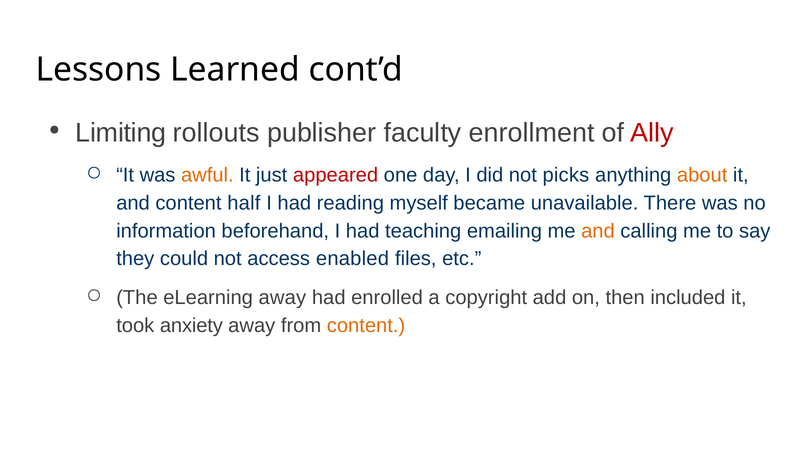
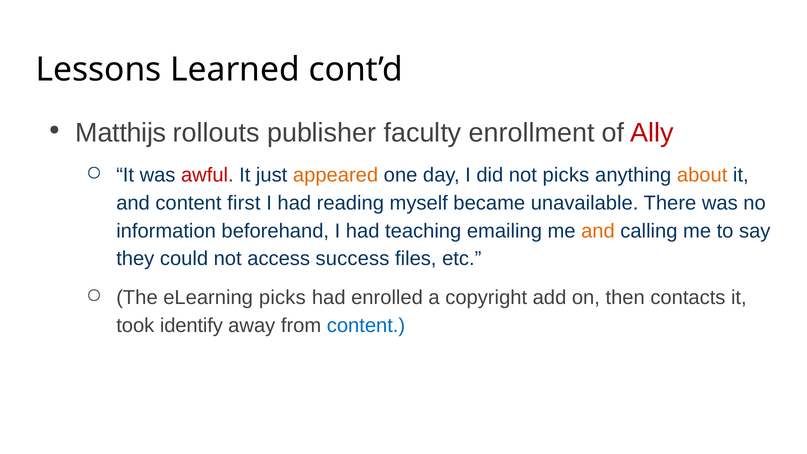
Limiting: Limiting -> Matthijs (121, 133)
awful colour: orange -> red (207, 175)
appeared colour: red -> orange (336, 175)
half: half -> first (244, 203)
enabled: enabled -> success (353, 259)
eLearning away: away -> picks (282, 298)
included: included -> contacts (688, 298)
anxiety: anxiety -> identify (191, 326)
content colour: orange -> blue (366, 326)
